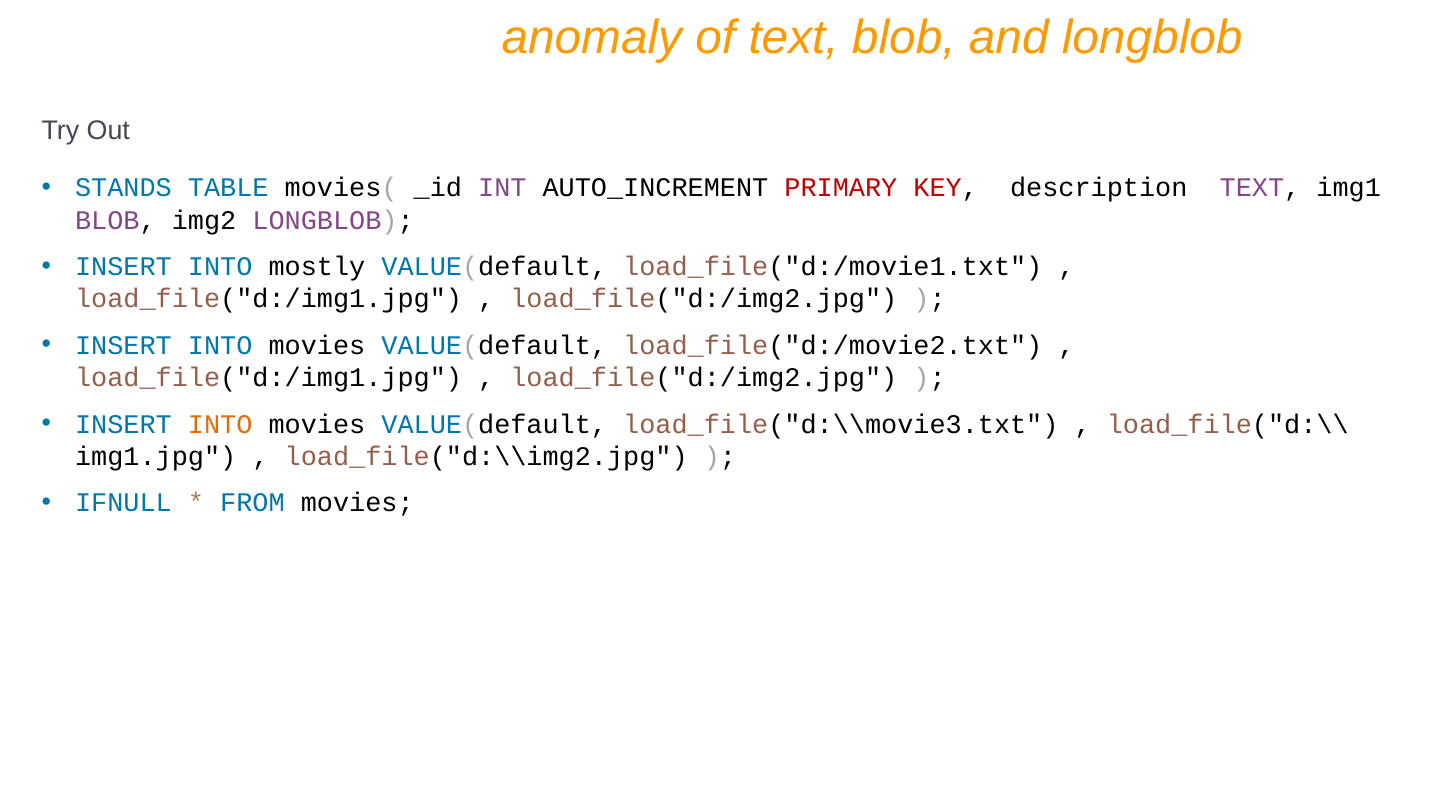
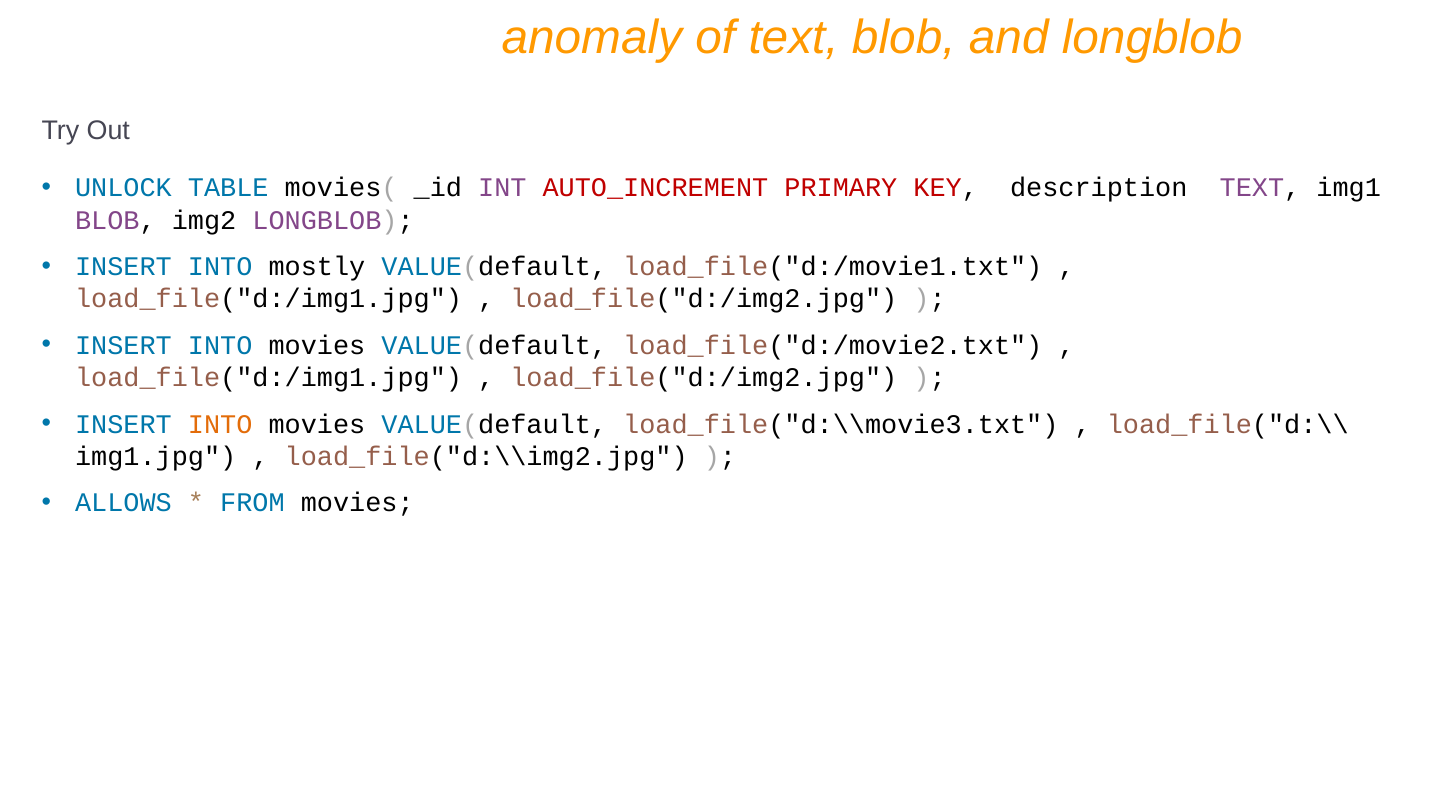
STANDS: STANDS -> UNLOCK (123, 188)
AUTO_INCREMENT colour: black -> red (655, 188)
IFNULL: IFNULL -> ALLOWS (123, 503)
